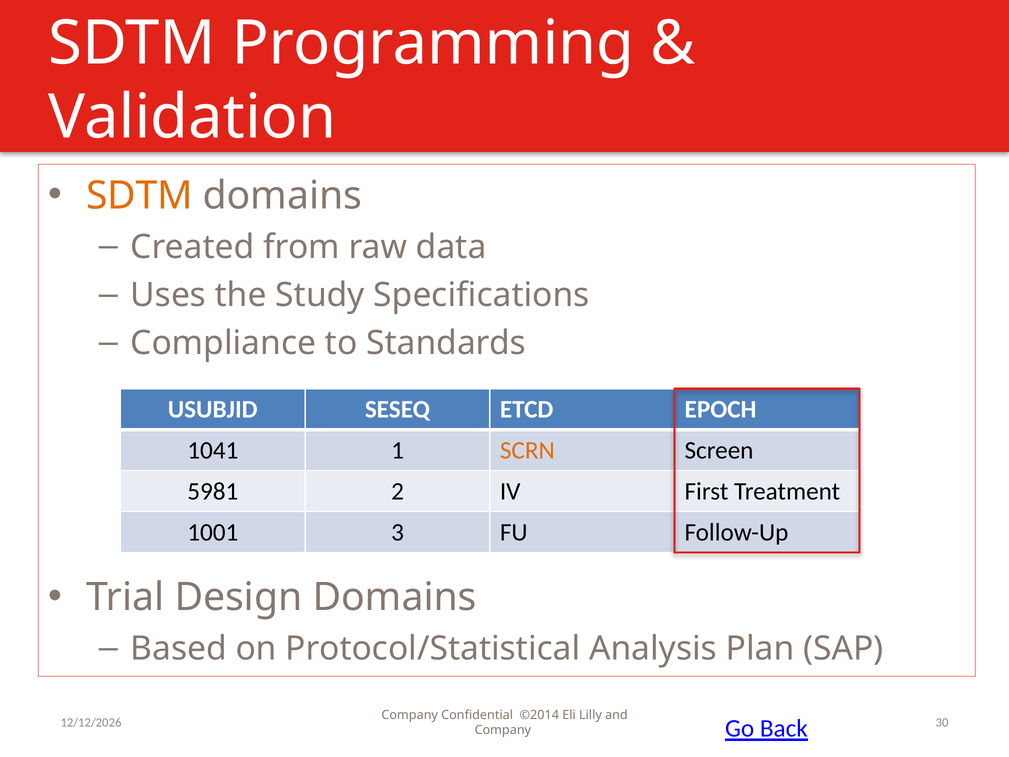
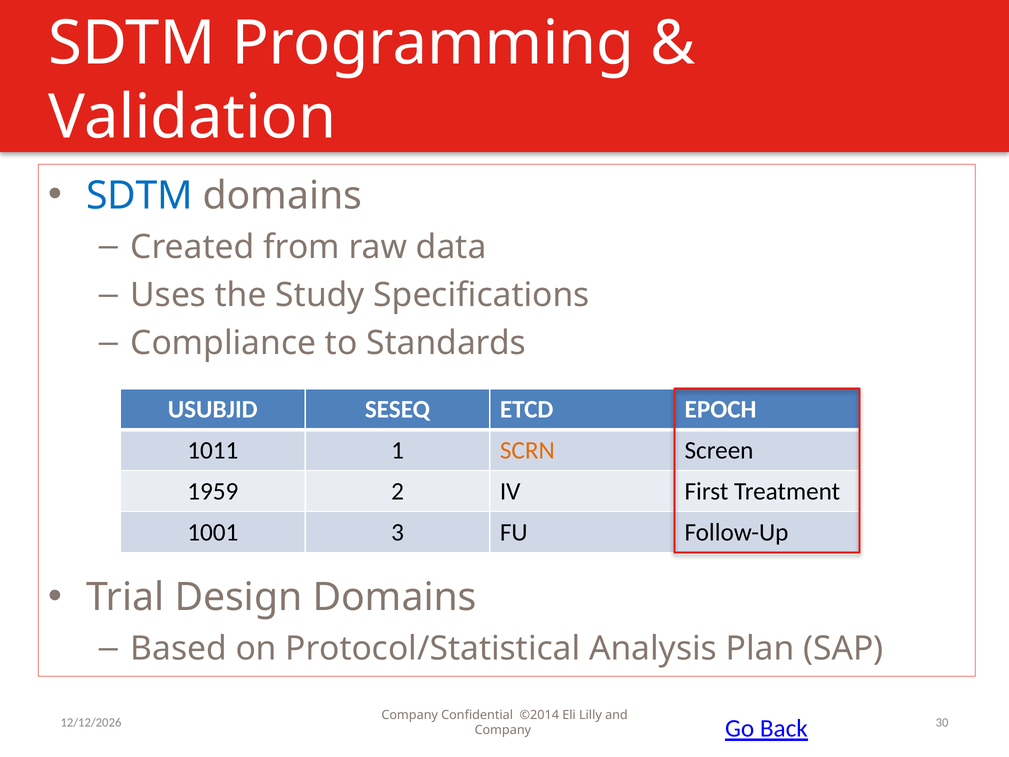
SDTM colour: orange -> blue (140, 196)
1041: 1041 -> 1011 (213, 450)
5981: 5981 -> 1959 (213, 491)
